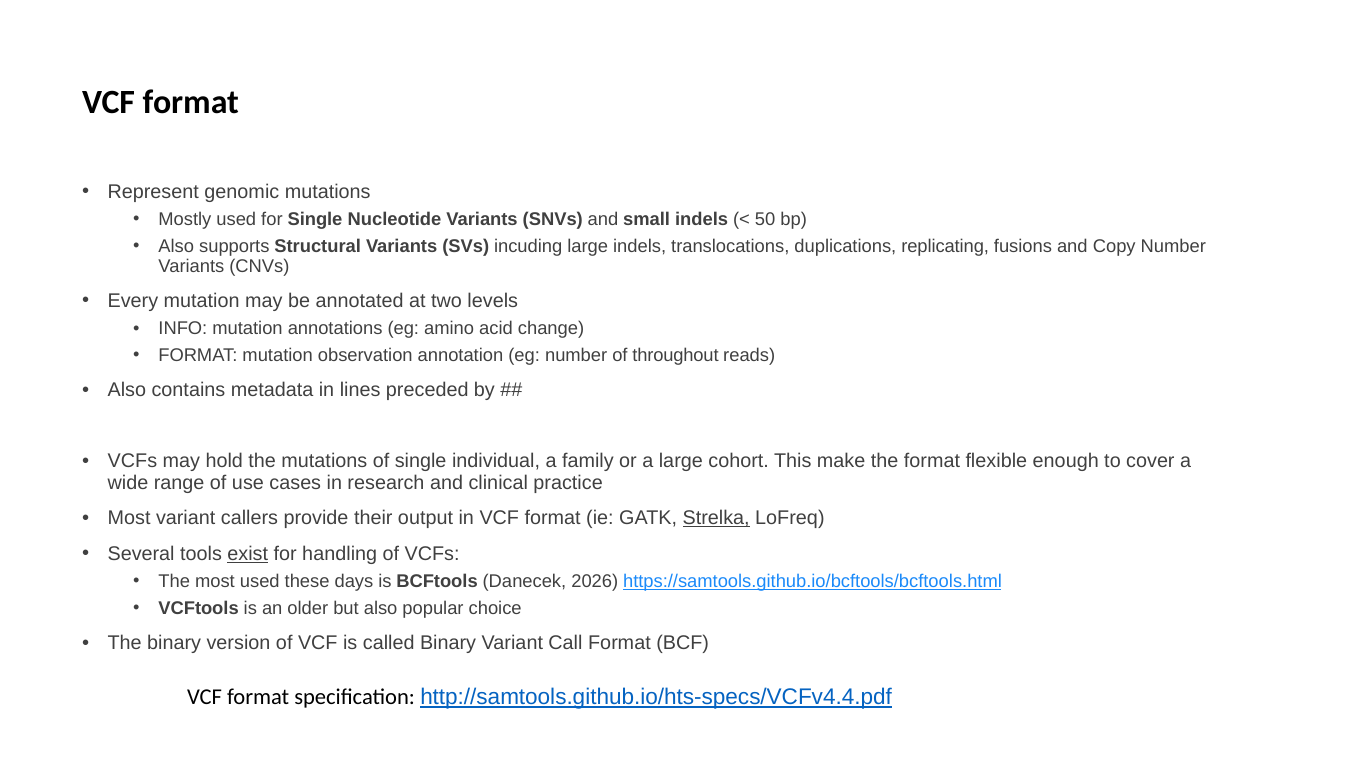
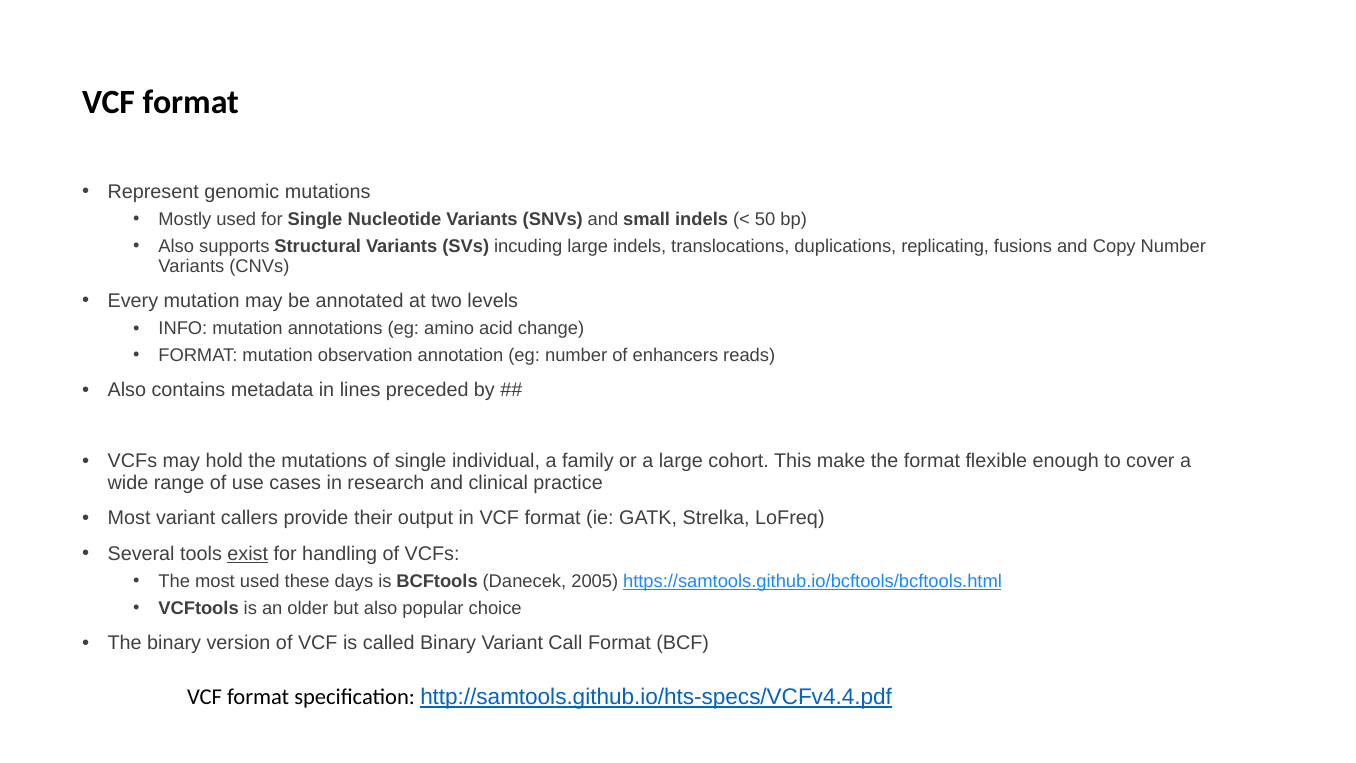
throughout: throughout -> enhancers (675, 356)
Strelka underline: present -> none (716, 518)
2026: 2026 -> 2005 (595, 581)
